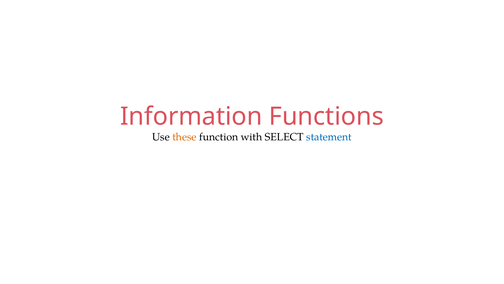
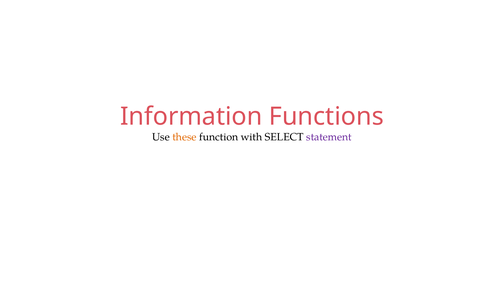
statement colour: blue -> purple (329, 137)
